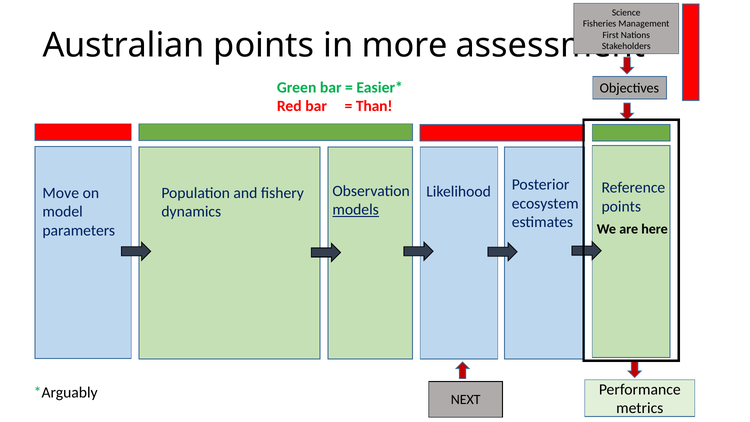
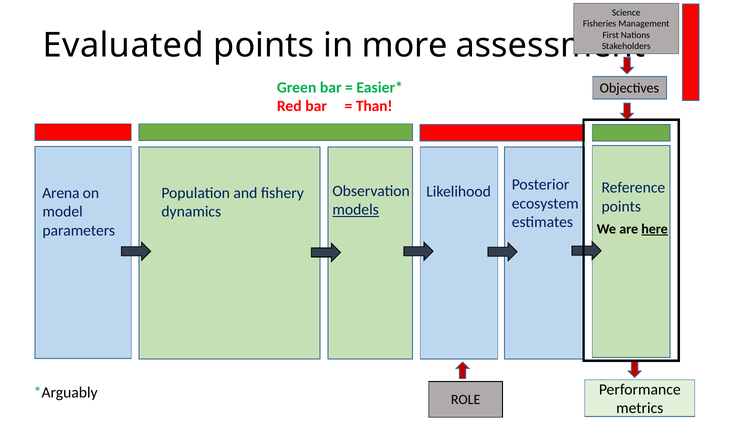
Australian: Australian -> Evaluated (123, 45)
Move: Move -> Arena (61, 193)
here underline: none -> present (655, 229)
NEXT: NEXT -> ROLE (466, 400)
